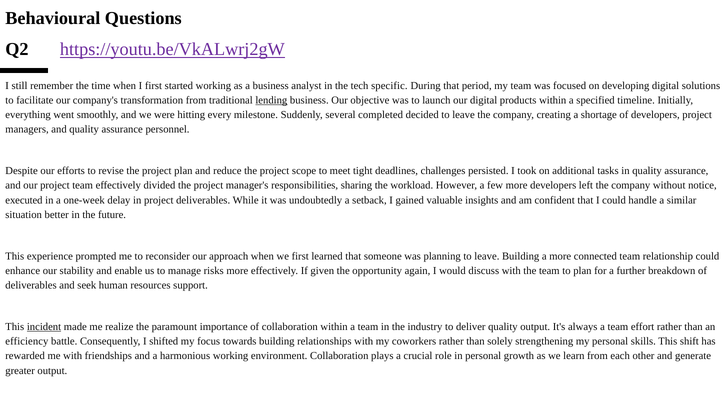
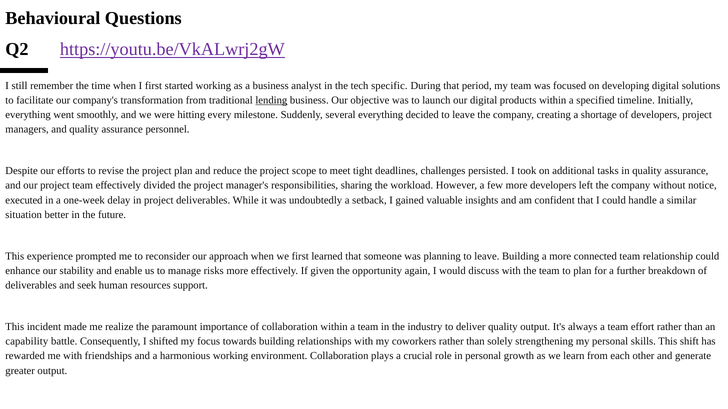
several completed: completed -> everything (381, 115)
incident underline: present -> none (44, 327)
efficiency: efficiency -> capability (27, 342)
